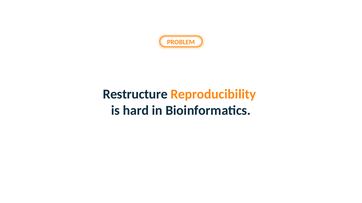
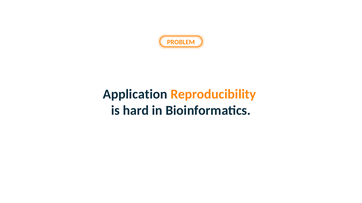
Restructure: Restructure -> Application (135, 94)
